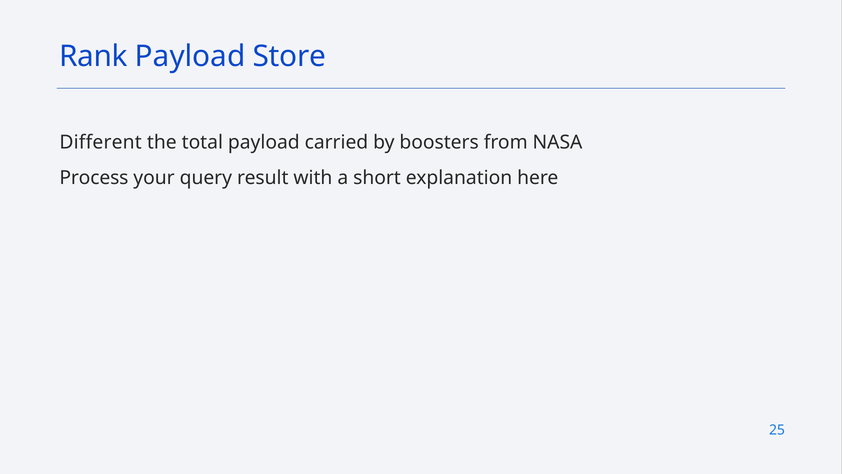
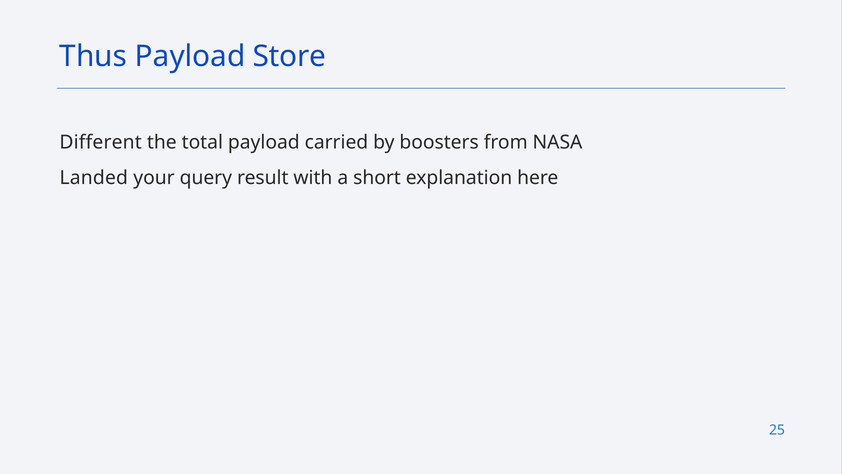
Rank: Rank -> Thus (93, 56)
Process: Process -> Landed (94, 177)
